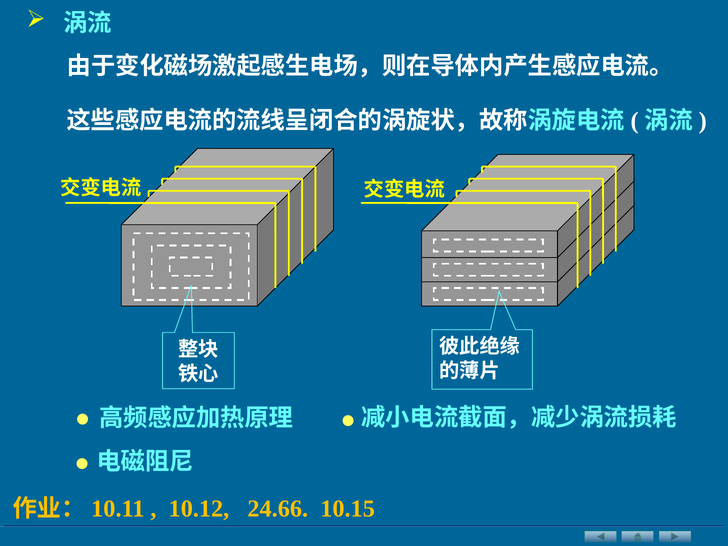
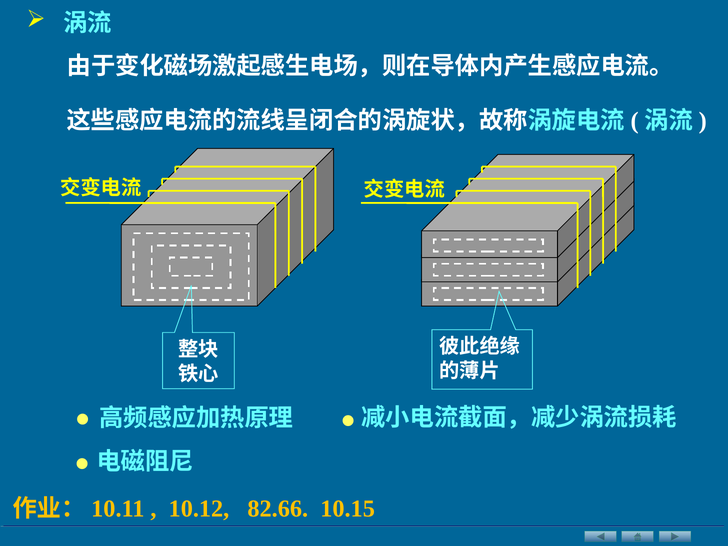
24.66: 24.66 -> 82.66 (278, 509)
